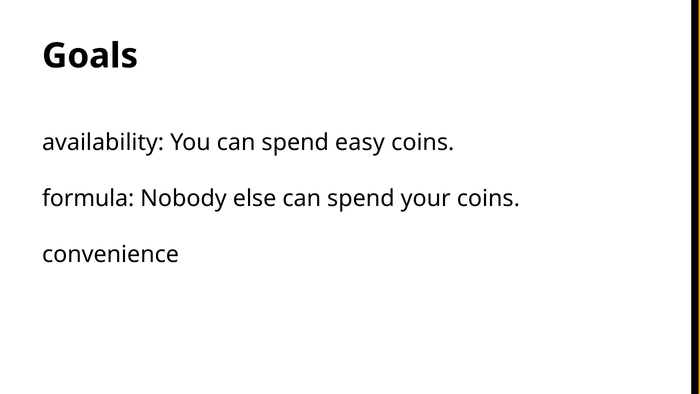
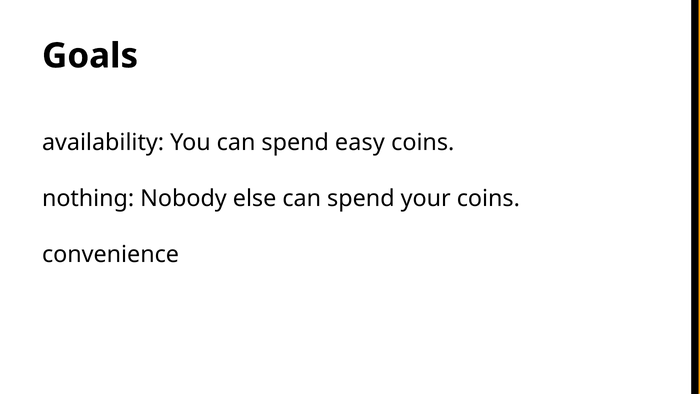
formula: formula -> nothing (88, 199)
